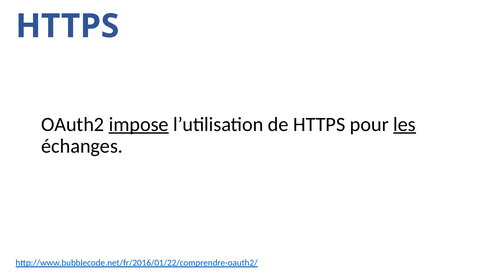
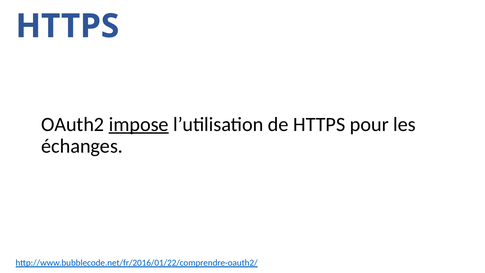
les underline: present -> none (405, 124)
